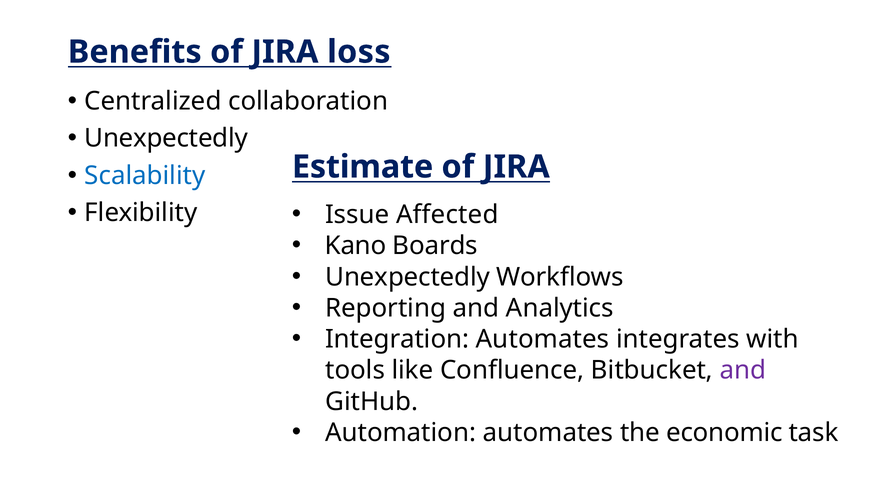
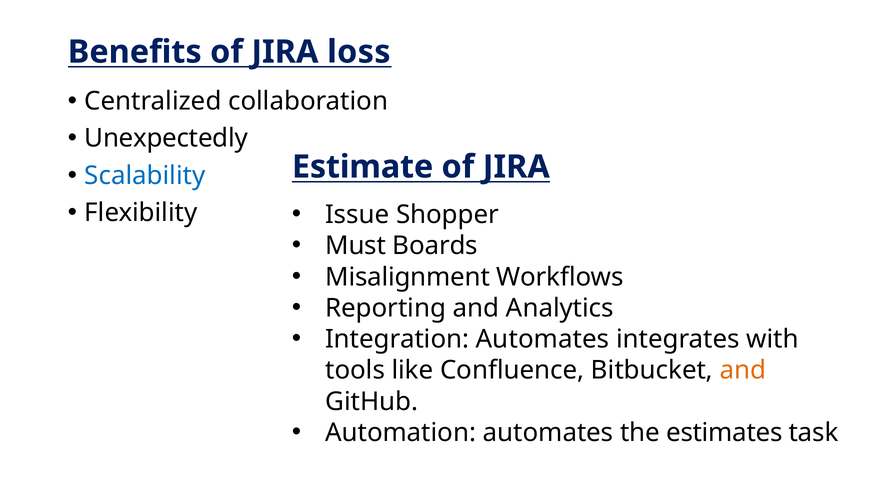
Affected: Affected -> Shopper (447, 215)
Kano: Kano -> Must (356, 246)
Unexpectedly: Unexpectedly -> Misalignment (408, 277)
and colour: purple -> orange (743, 370)
economic: economic -> estimates (724, 433)
